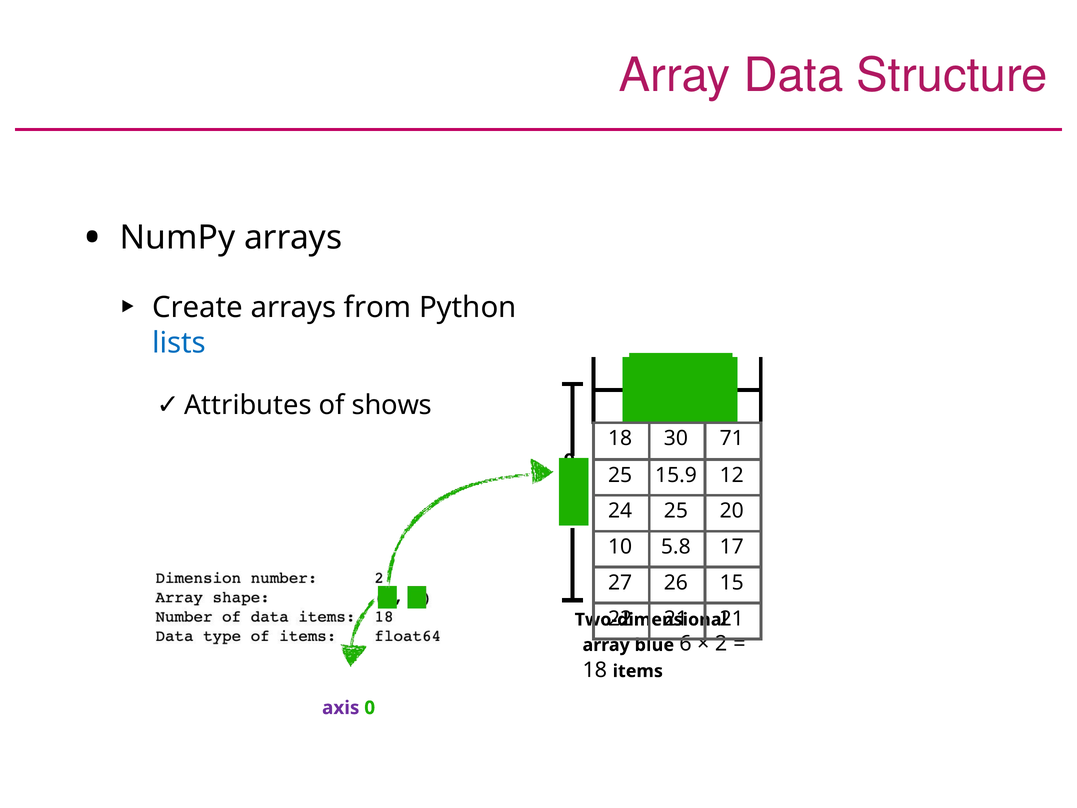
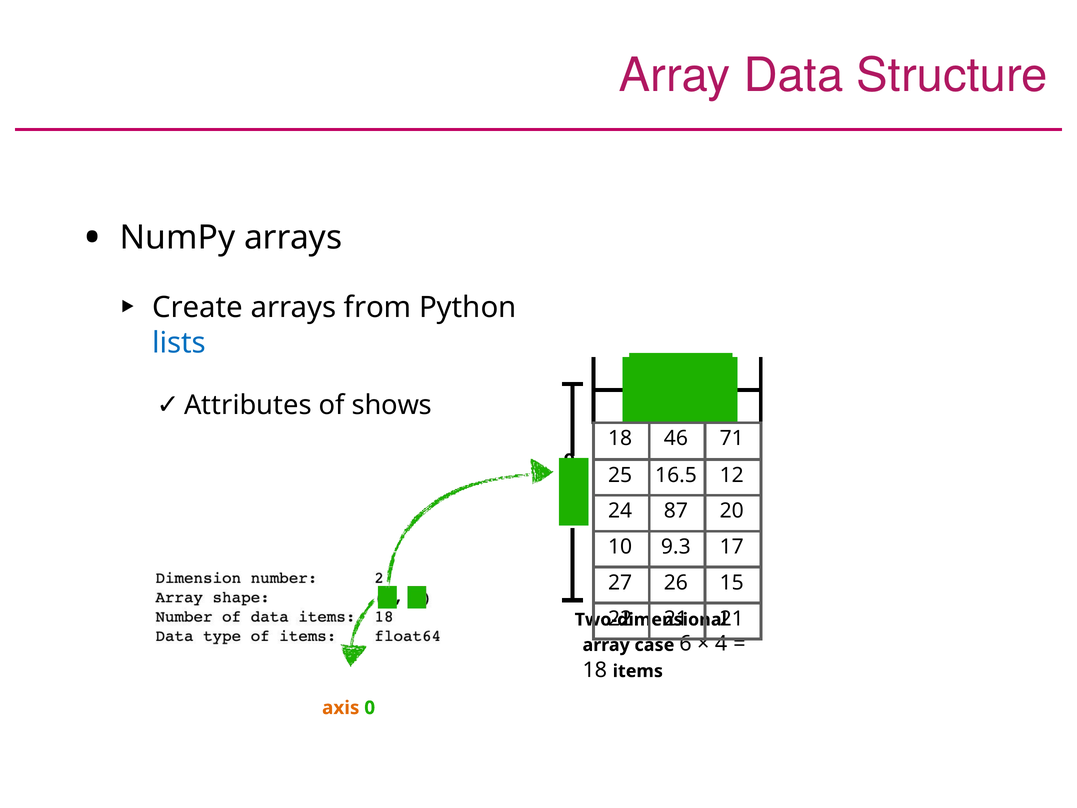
30: 30 -> 46 (676, 438)
15.9: 15.9 -> 16.5 (676, 475)
24 25: 25 -> 87 (676, 511)
5.8: 5.8 -> 9.3 (676, 547)
blue: blue -> case (654, 645)
2: 2 -> 4 (721, 644)
axis colour: purple -> orange (341, 708)
